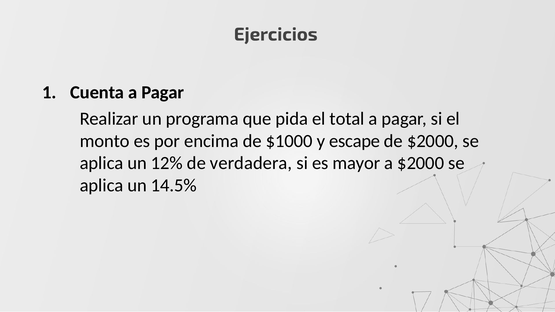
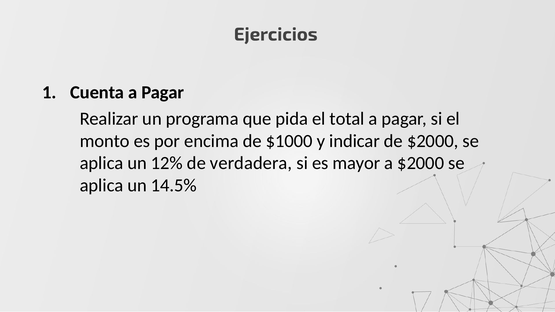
escape: escape -> indicar (355, 141)
